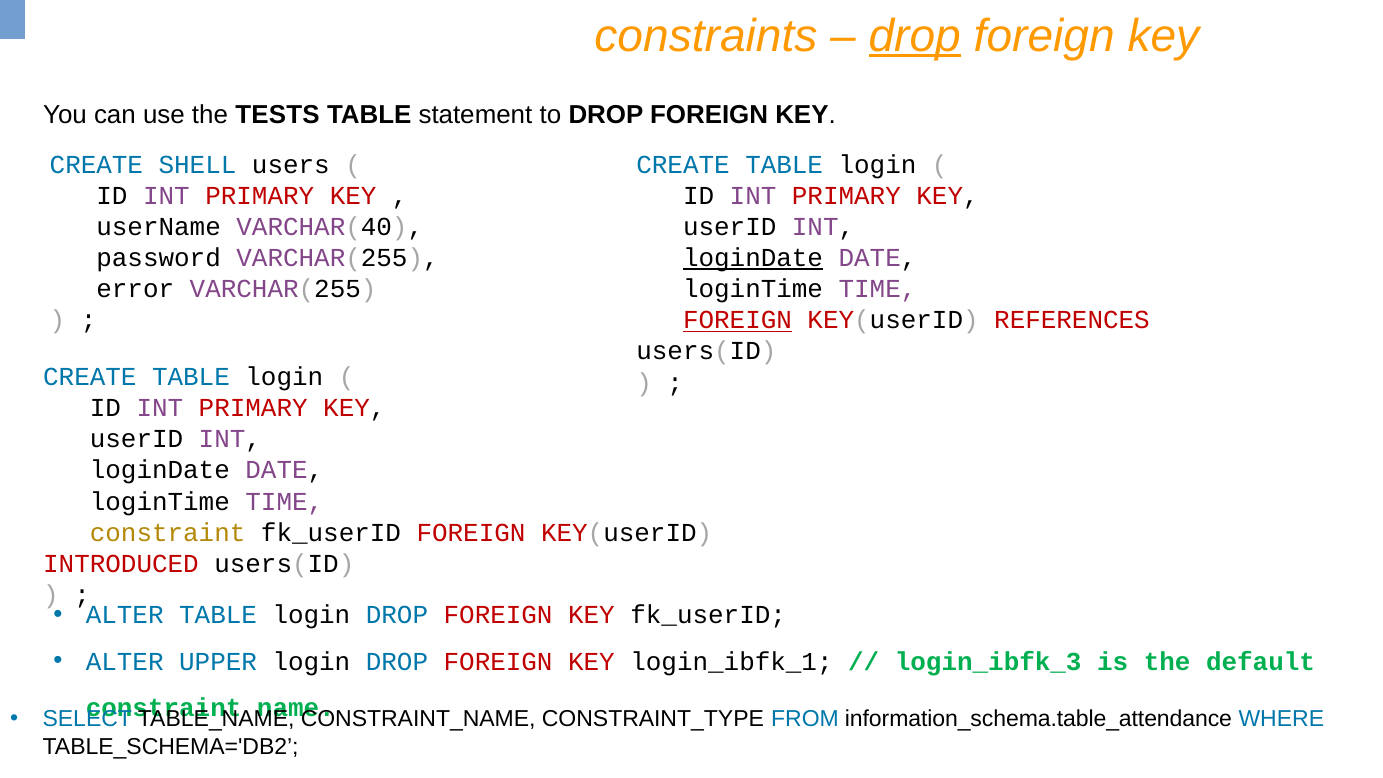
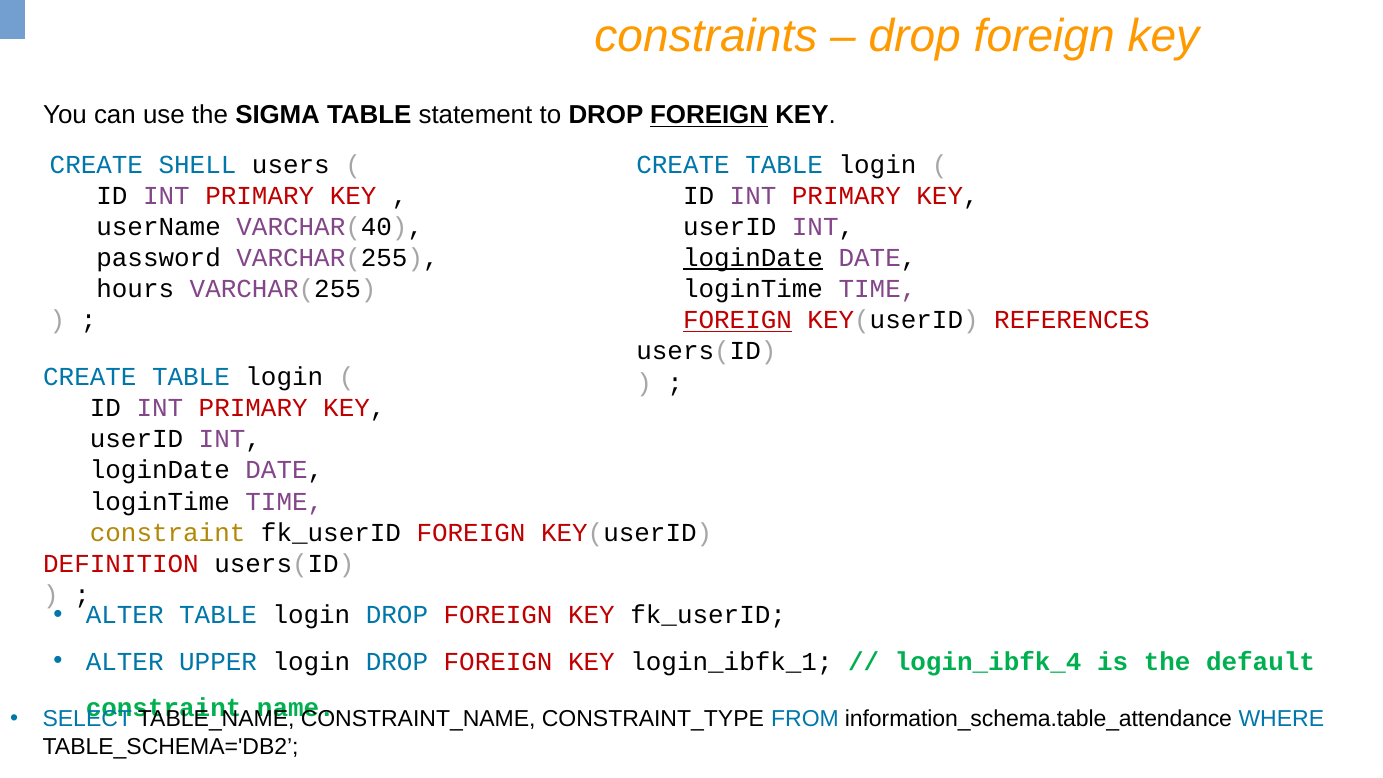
drop underline: present -> none (915, 36)
TESTS: TESTS -> SIGMA (278, 115)
FOREIGN underline: none -> present (709, 115)
error: error -> hours (135, 289)
INTRODUCED: INTRODUCED -> DEFINITION (121, 564)
login_ibfk_3: login_ibfk_3 -> login_ibfk_4 (988, 662)
